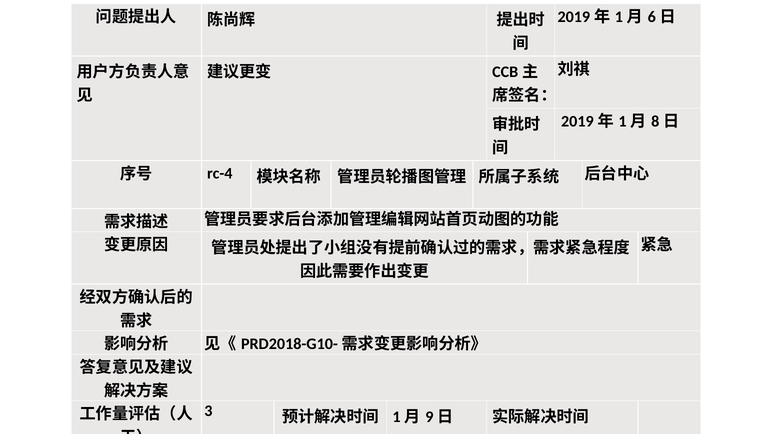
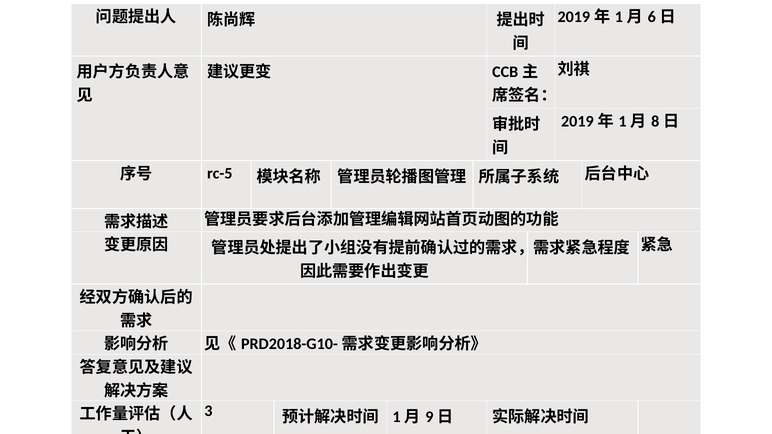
rc-4: rc-4 -> rc-5 (220, 173)
